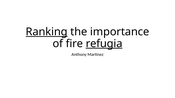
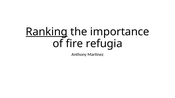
refugia underline: present -> none (104, 44)
